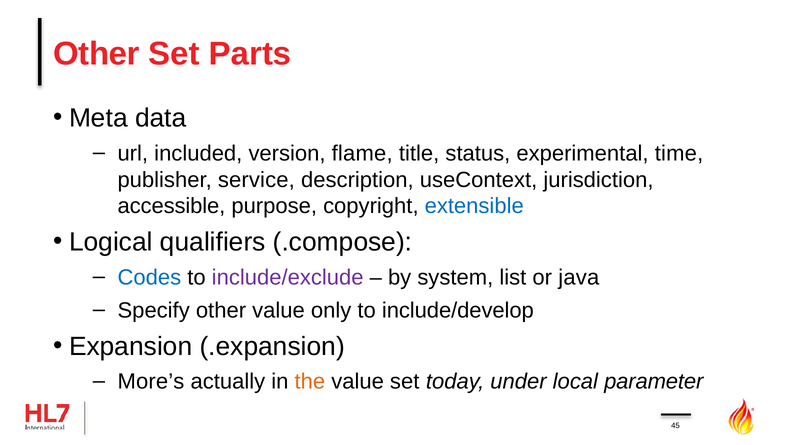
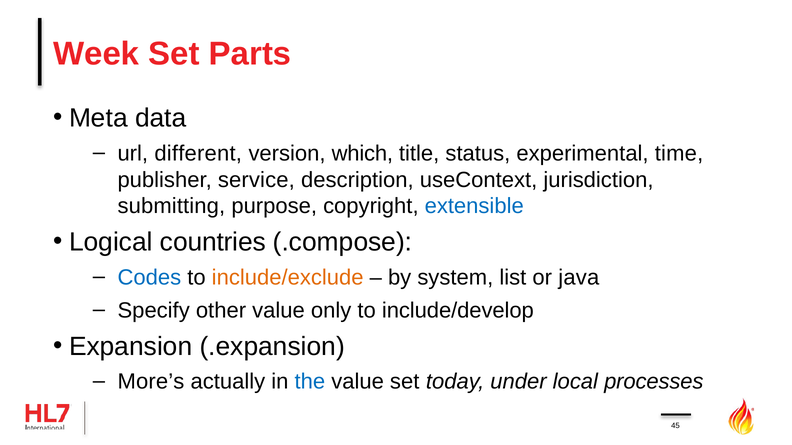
Other: Other -> Week (96, 54)
included: included -> different (198, 154)
flame: flame -> which (362, 154)
accessible: accessible -> submitting (171, 206)
qualifiers: qualifiers -> countries (213, 242)
include/exclude colour: purple -> orange (288, 278)
the colour: orange -> blue (310, 382)
parameter: parameter -> processes (654, 382)
